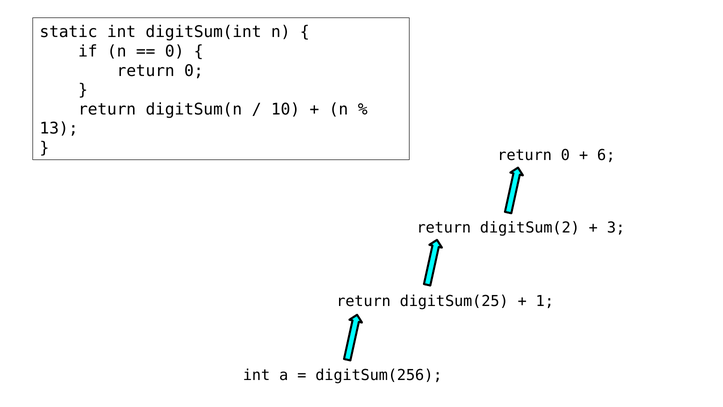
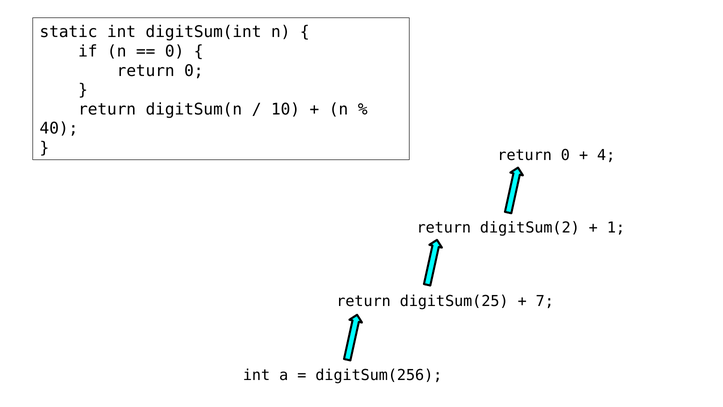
13: 13 -> 40 (59, 129)
6: 6 -> 4 (606, 155)
3: 3 -> 1 (616, 227)
1: 1 -> 7 (545, 301)
